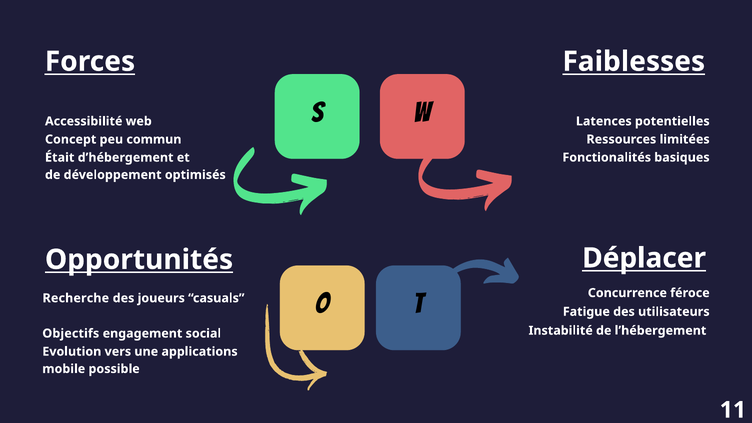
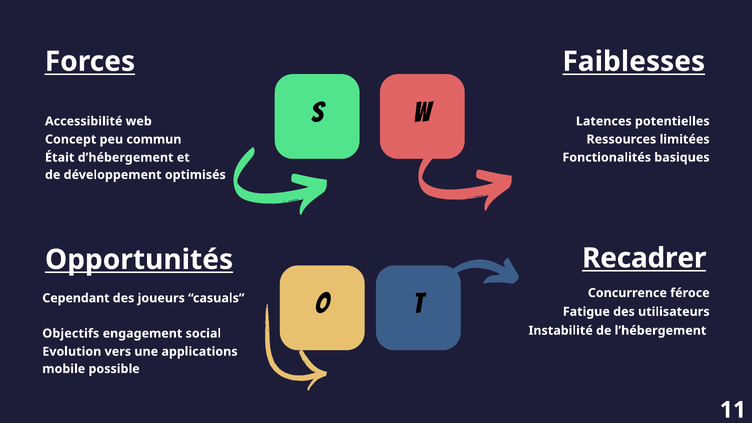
Déplacer: Déplacer -> Recadrer (644, 258)
Recherche: Recherche -> Cependant (76, 298)
